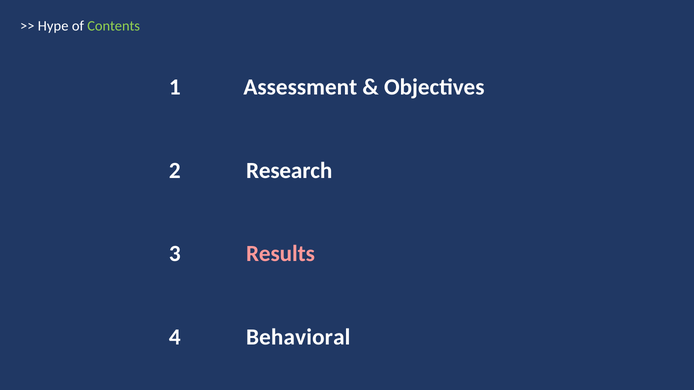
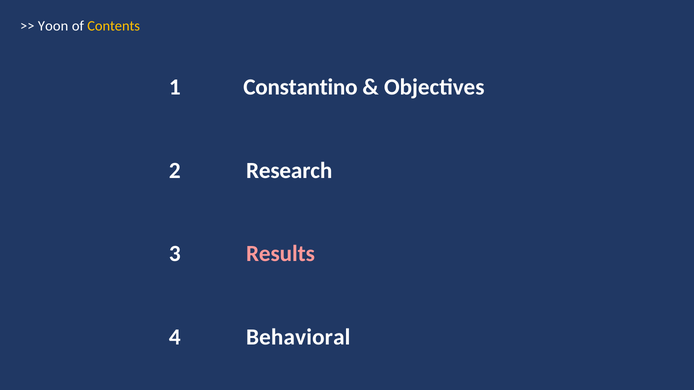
Hype: Hype -> Yoon (53, 26)
Contents colour: light green -> yellow (114, 26)
Assessment: Assessment -> Constantino (300, 87)
